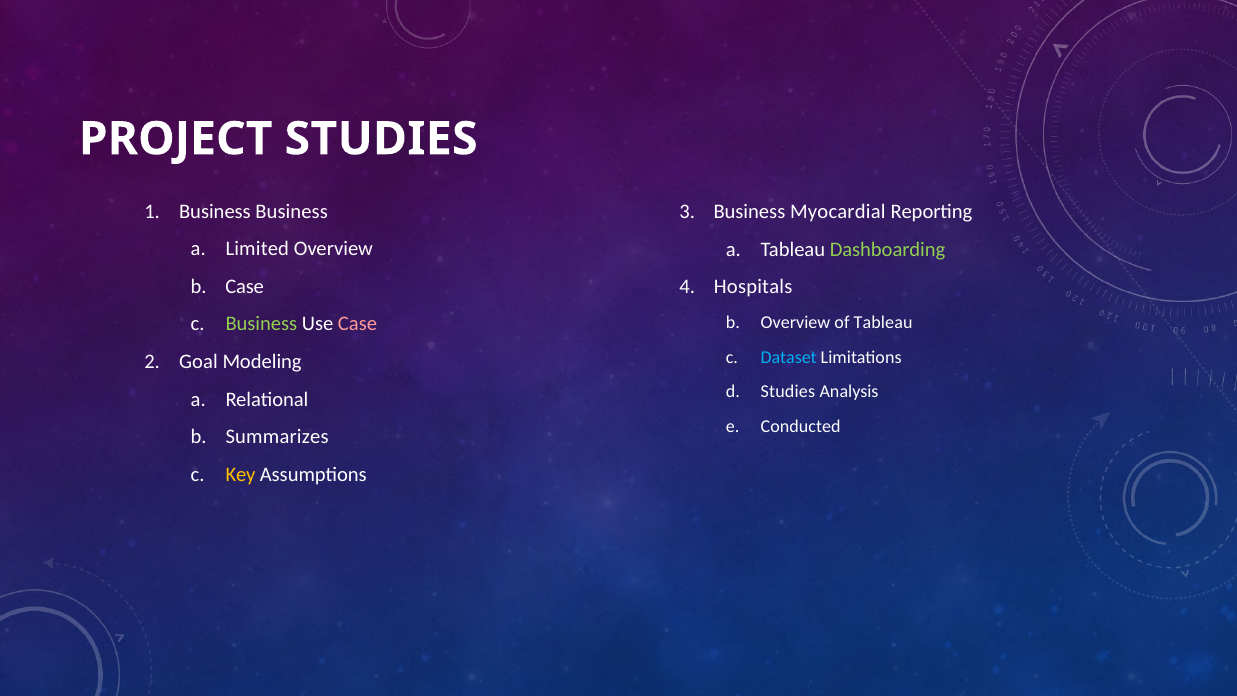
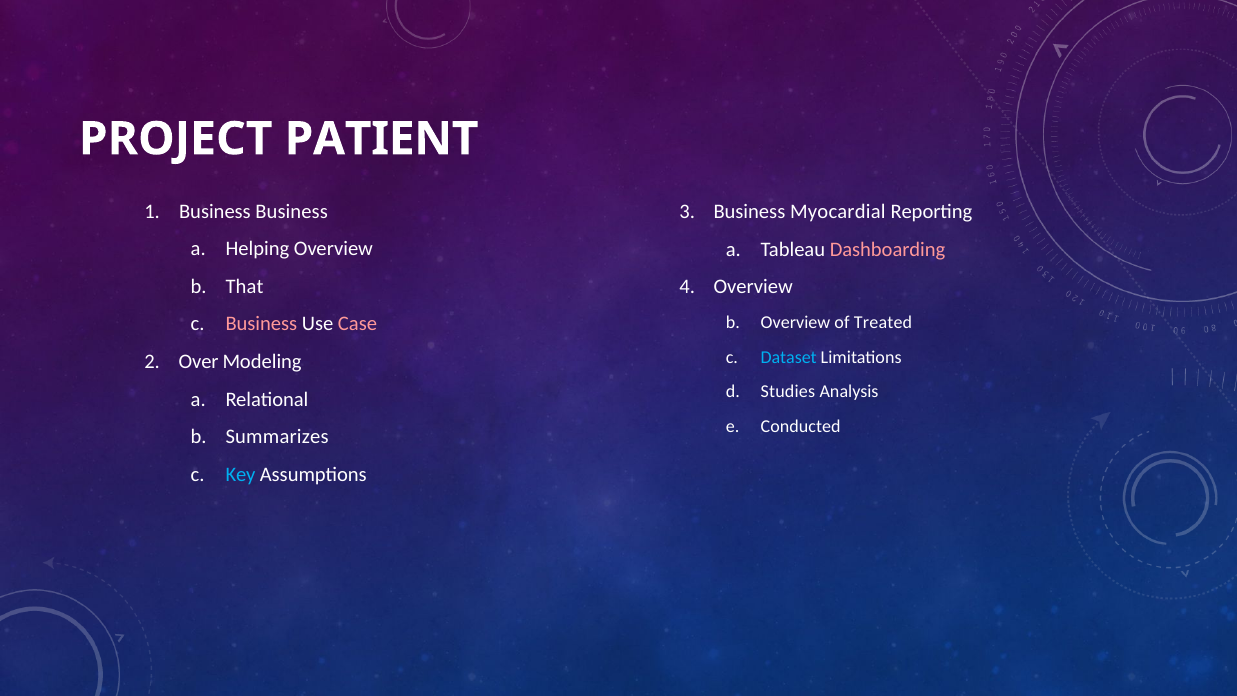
PROJECT STUDIES: STUDIES -> PATIENT (381, 139)
Limited: Limited -> Helping (257, 249)
Dashboarding colour: light green -> pink (888, 249)
Case: Case -> That (245, 286)
4 Hospitals: Hospitals -> Overview (753, 287)
of Tableau: Tableau -> Treated (883, 323)
Business colour: light green -> pink (261, 324)
Goal: Goal -> Over (199, 362)
Key colour: yellow -> light blue (240, 475)
